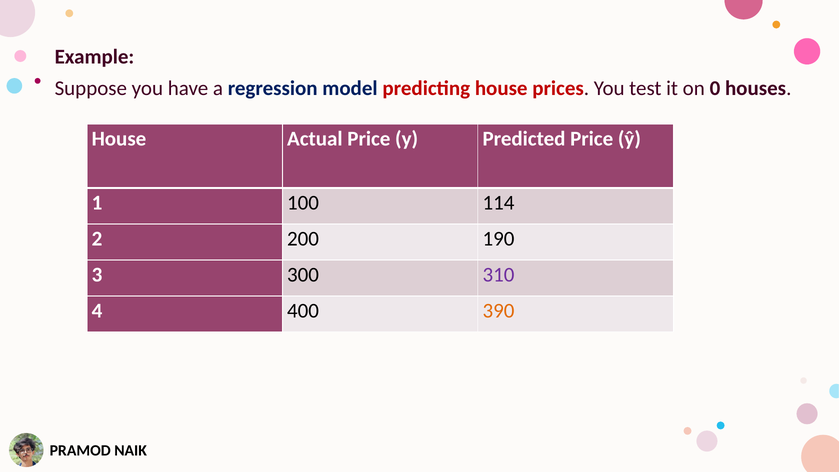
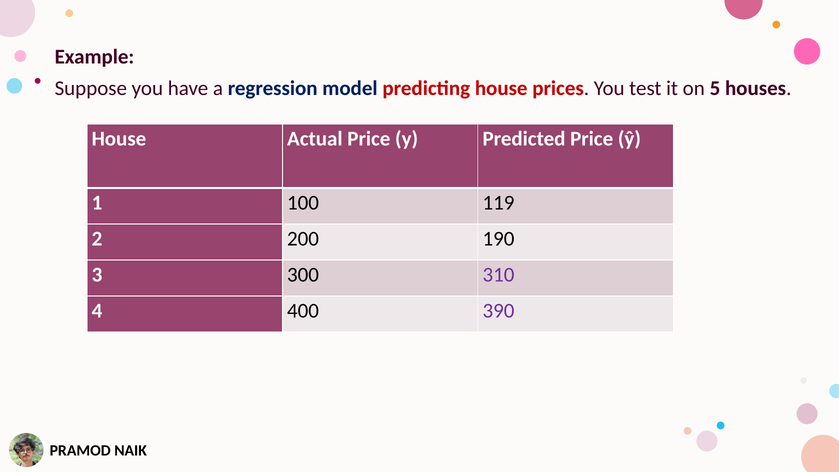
0: 0 -> 5 (715, 88)
114: 114 -> 119 (498, 203)
390 colour: orange -> purple (498, 311)
